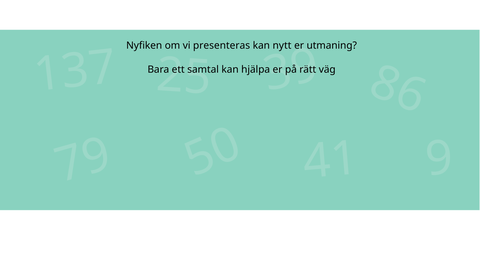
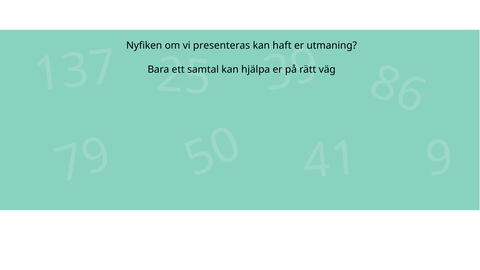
nytt: nytt -> haft (282, 46)
